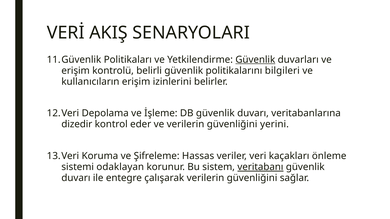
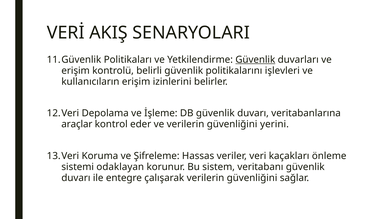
bilgileri: bilgileri -> işlevleri (282, 71)
dizedir: dizedir -> araçlar (77, 124)
veritabanı underline: present -> none (260, 167)
